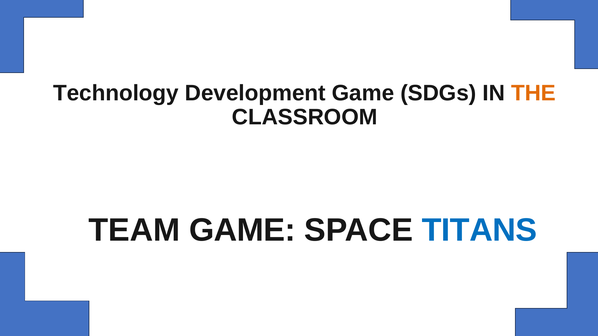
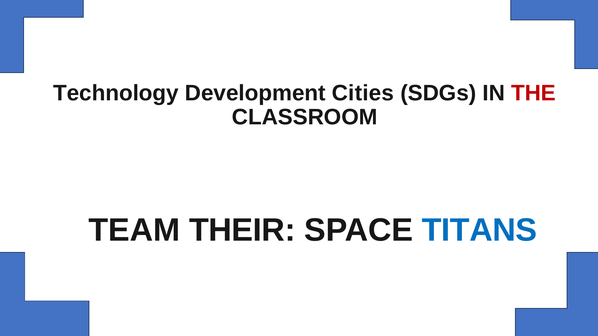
Development Game: Game -> Cities (363, 93)
THE colour: orange -> red (533, 93)
TEAM GAME: GAME -> THEIR (242, 230)
